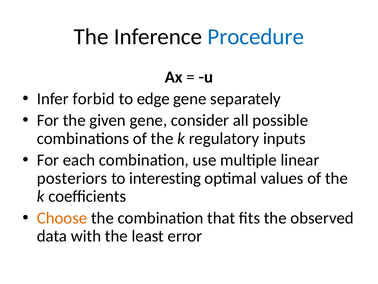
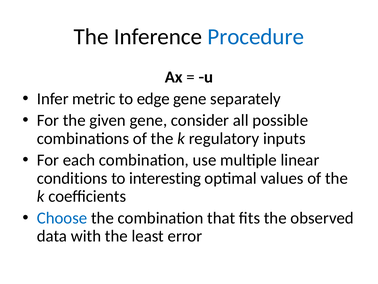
forbid: forbid -> metric (94, 99)
posteriors: posteriors -> conditions (72, 178)
Choose colour: orange -> blue (62, 218)
